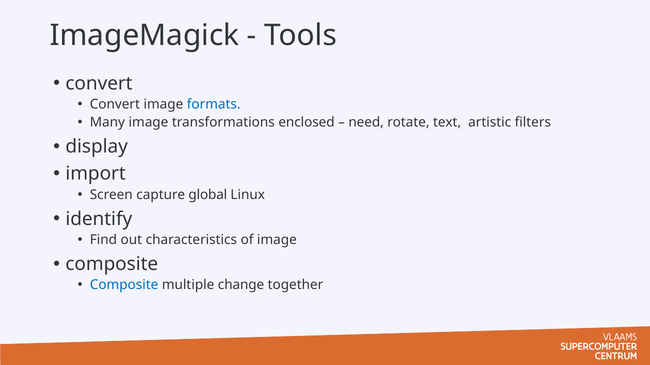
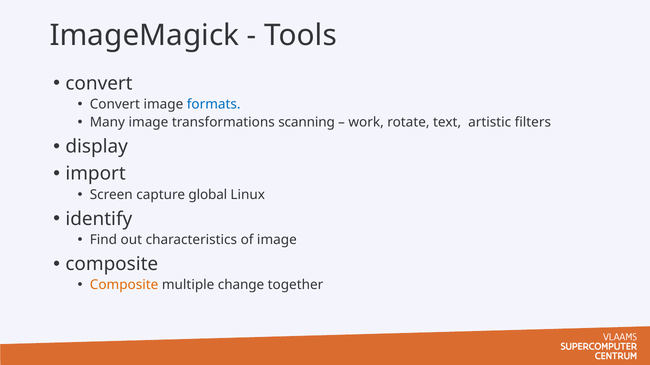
enclosed: enclosed -> scanning (307, 123)
need: need -> work (366, 123)
Composite colour: blue -> orange (124, 285)
